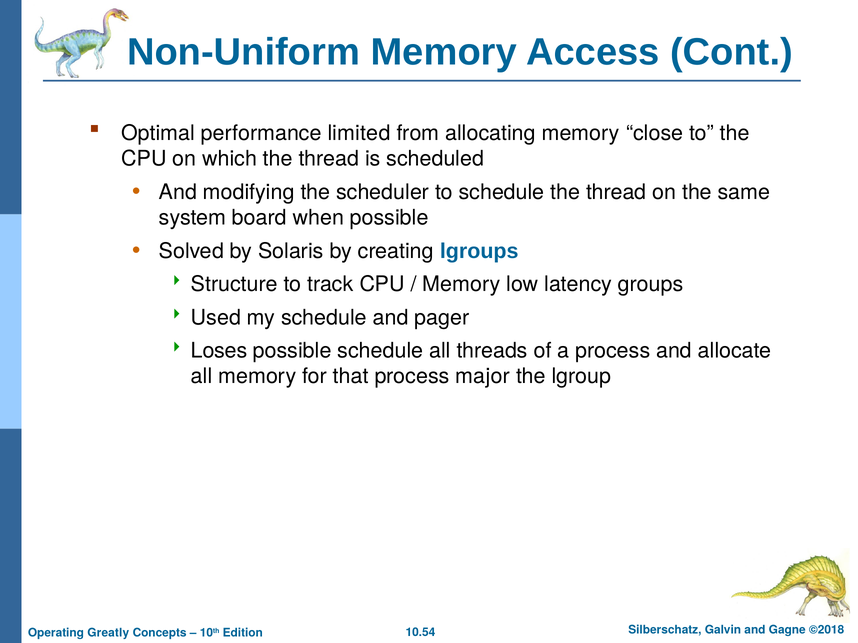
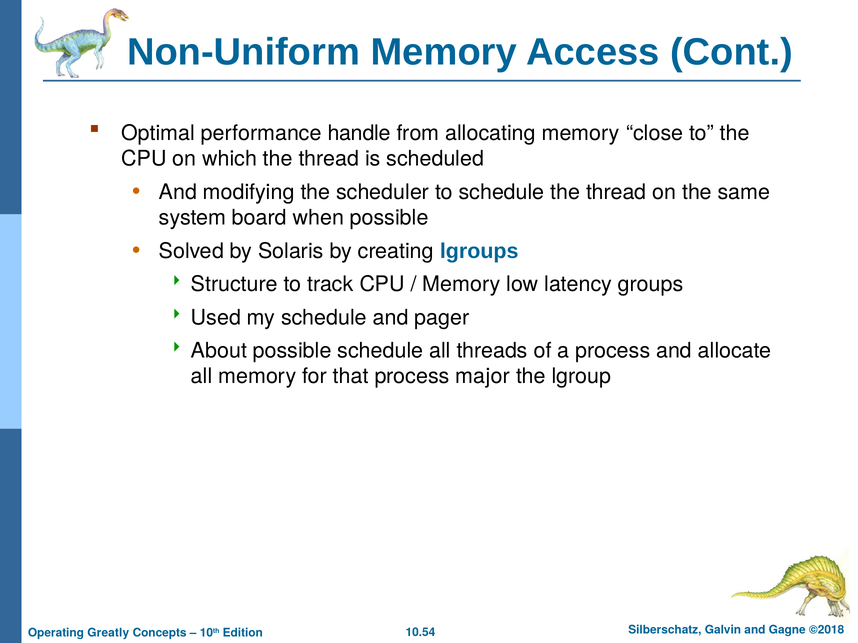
limited: limited -> handle (359, 133)
Loses: Loses -> About (219, 351)
